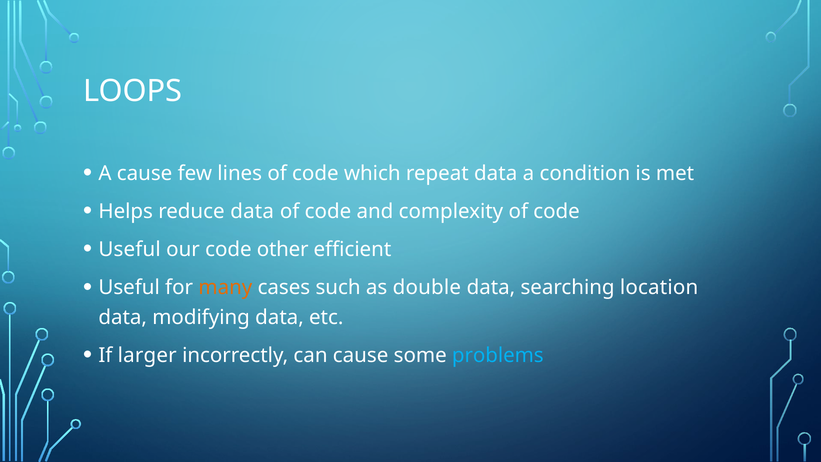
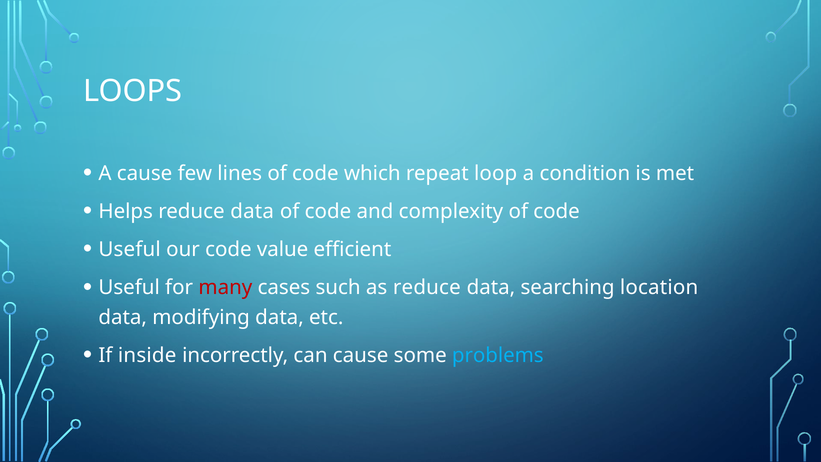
repeat data: data -> loop (496, 173)
other: other -> value (283, 249)
many colour: orange -> red (225, 288)
as double: double -> reduce (427, 288)
larger: larger -> inside (147, 355)
